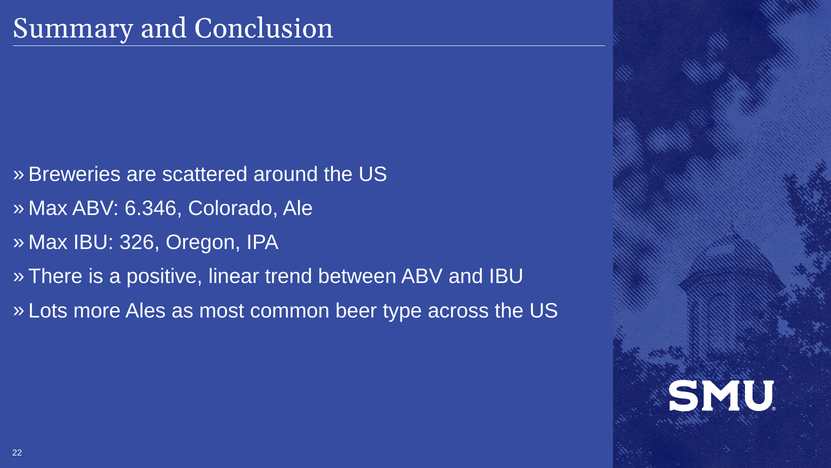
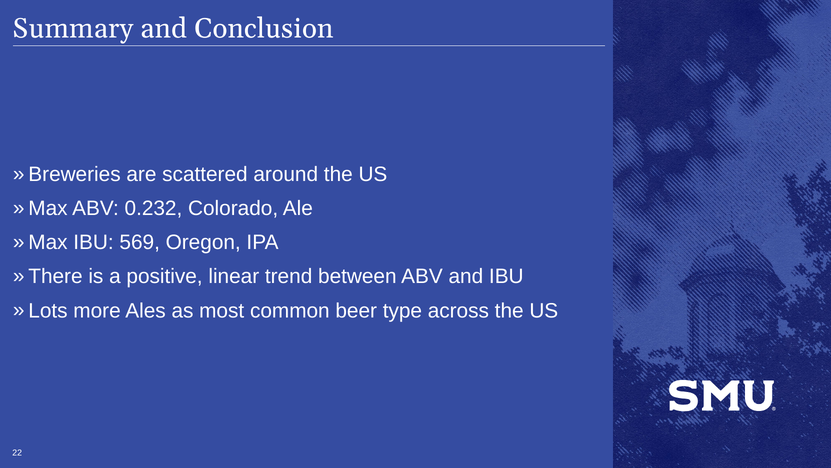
6.346: 6.346 -> 0.232 (153, 208)
326: 326 -> 569 (140, 242)
